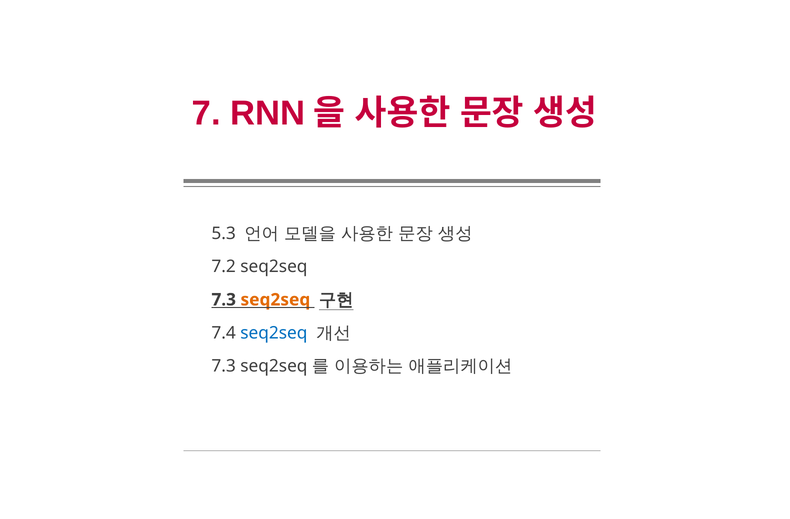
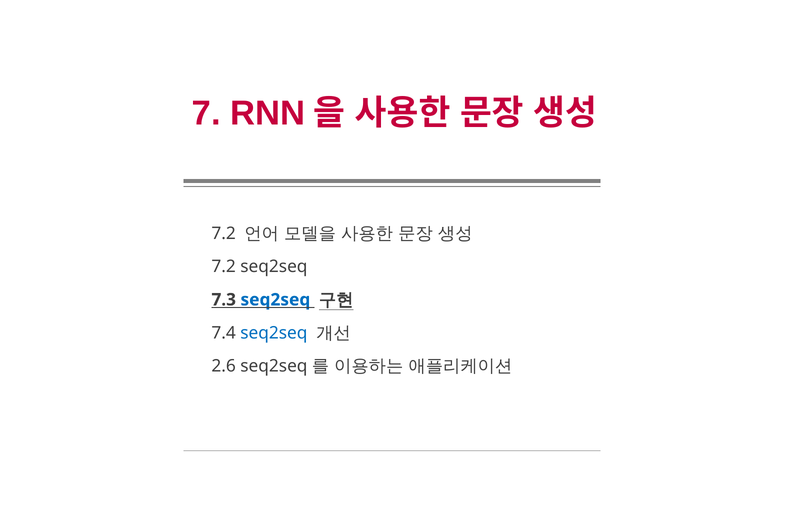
5.3: 5.3 -> 7.2 (224, 234)
seq2seq colour: orange -> blue (275, 300)
7.3: 7.3 -> 2.6 (224, 366)
